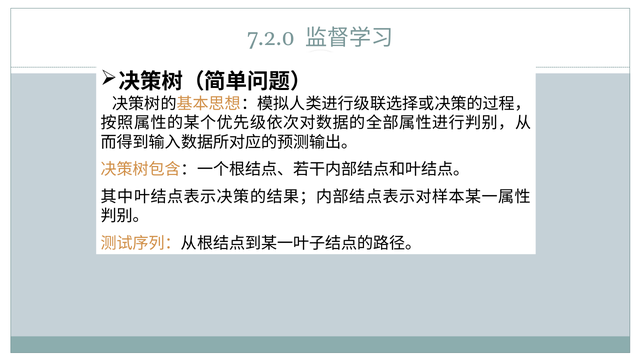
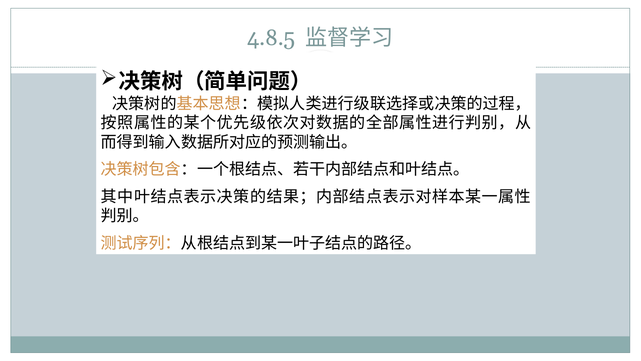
7.2.0: 7.2.0 -> 4.8.5 (271, 38)
